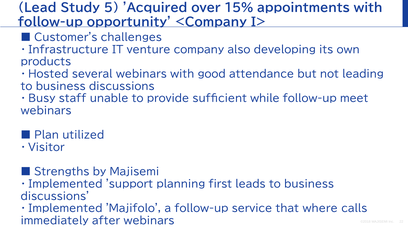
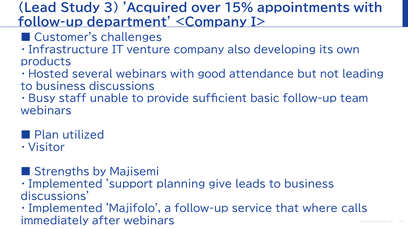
5: 5 -> 3 (111, 8)
opportunity: opportunity -> department (129, 22)
while: while -> basic (265, 99)
meet: meet -> team (354, 99)
first: first -> give (220, 184)
